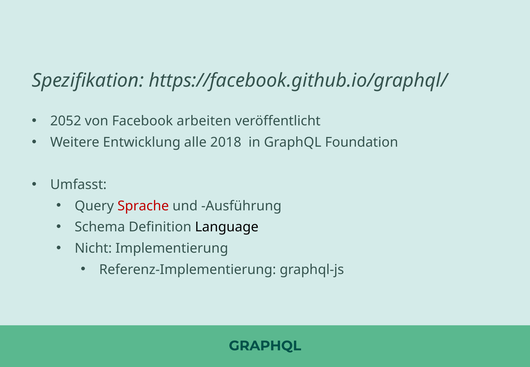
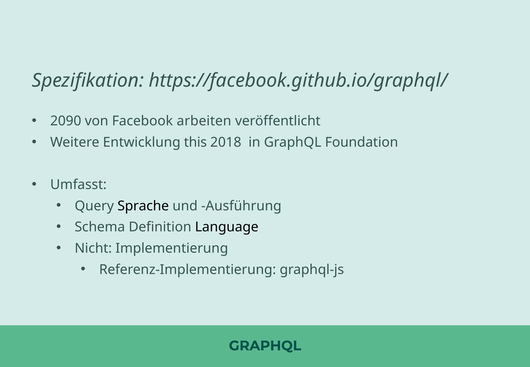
2052: 2052 -> 2090 (66, 121)
alle: alle -> this (195, 142)
Sprache colour: red -> black (143, 206)
